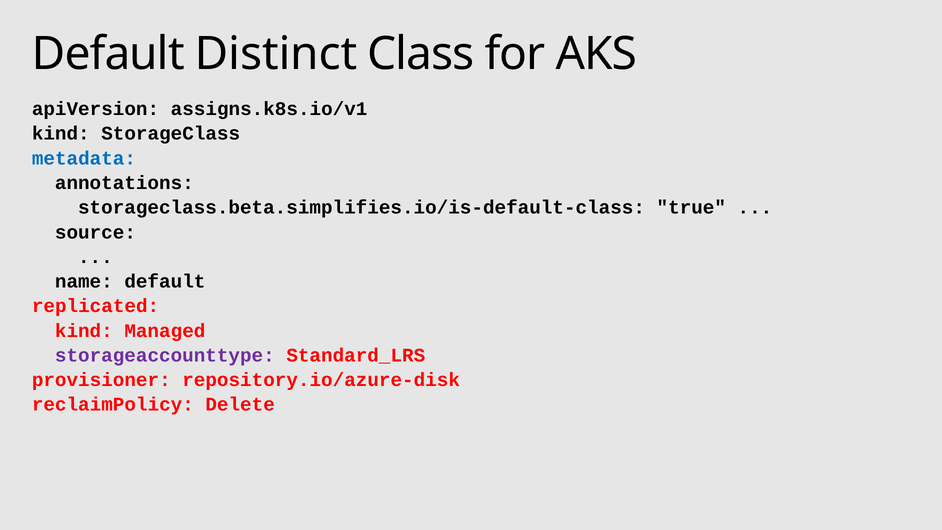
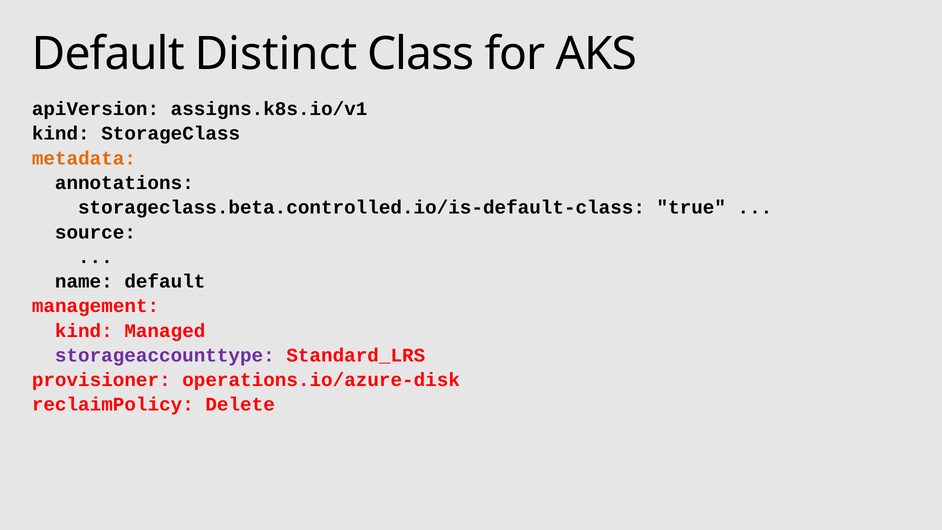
metadata colour: blue -> orange (84, 158)
storageclass.beta.simplifies.io/is-default-class: storageclass.beta.simplifies.io/is-default-class -> storageclass.beta.controlled.io/is-default-class (362, 207)
replicated: replicated -> management (96, 306)
repository.io/azure-disk: repository.io/azure-disk -> operations.io/azure-disk (321, 380)
